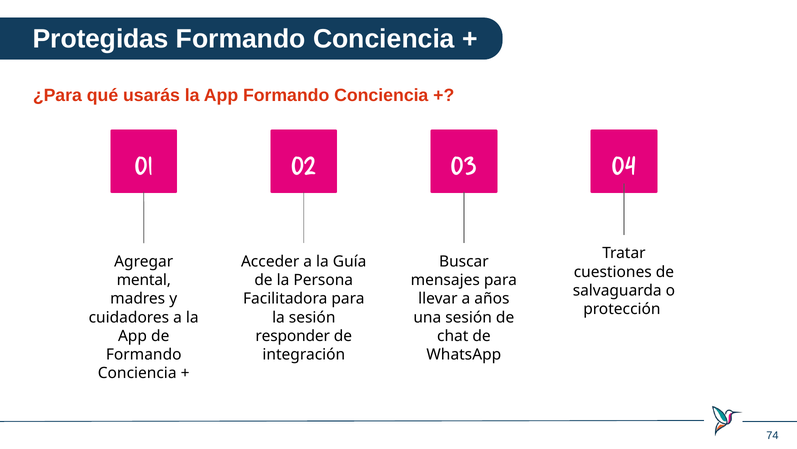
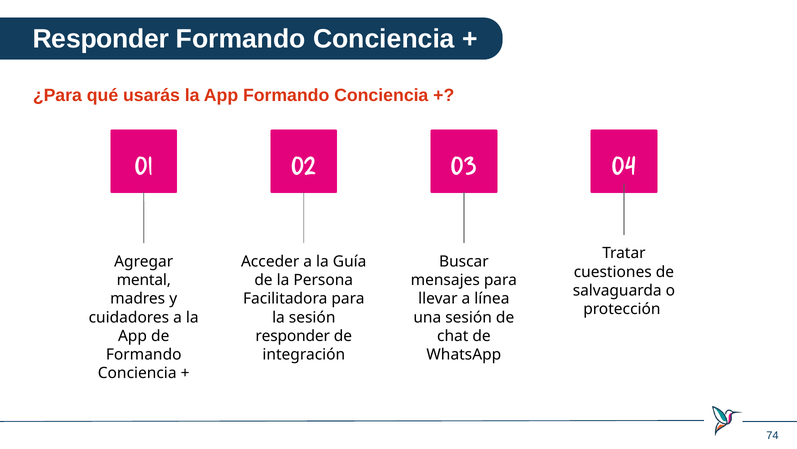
Protegidas: Protegidas -> Responder (101, 39)
años: años -> línea (492, 298)
